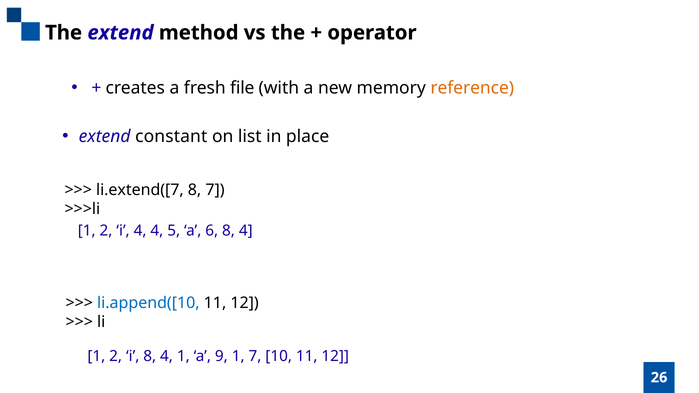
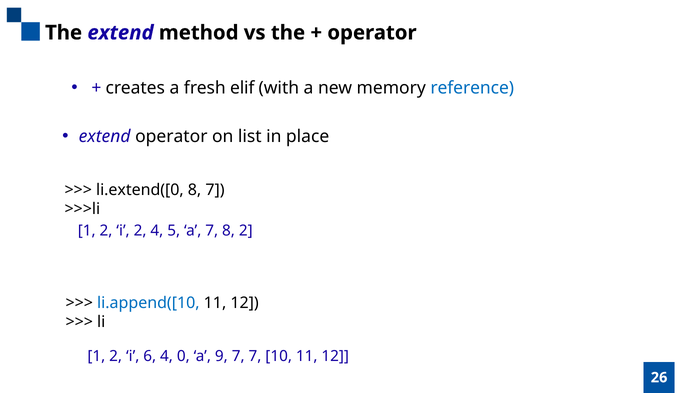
file: file -> elif (242, 88)
reference colour: orange -> blue (472, 88)
extend constant: constant -> operator (171, 137)
li.extend([7: li.extend([7 -> li.extend([0 (140, 190)
i 4: 4 -> 2 (140, 231)
a 6: 6 -> 7 (212, 231)
4: 4 -> 2 (246, 231)
i 8: 8 -> 6 (150, 356)
1: 1 -> 0 (183, 356)
9 1: 1 -> 7 (238, 356)
